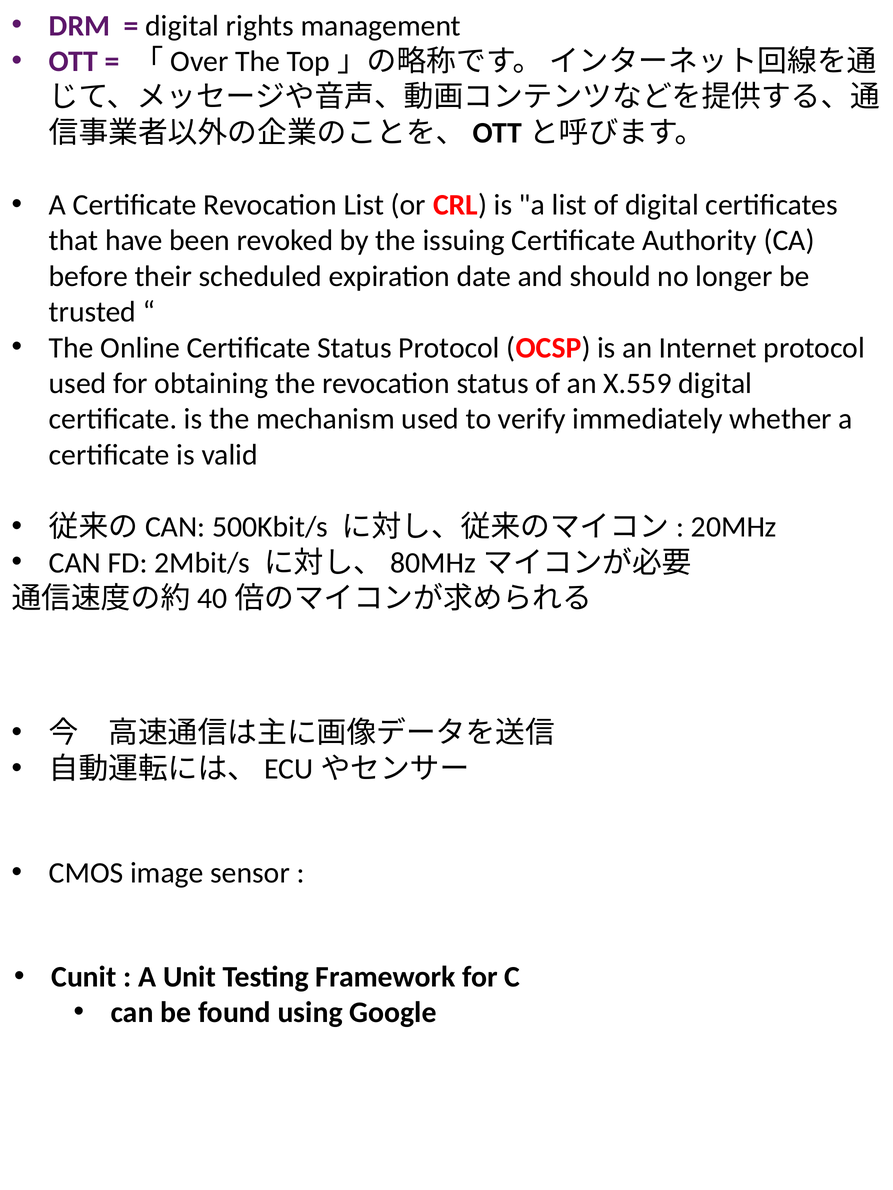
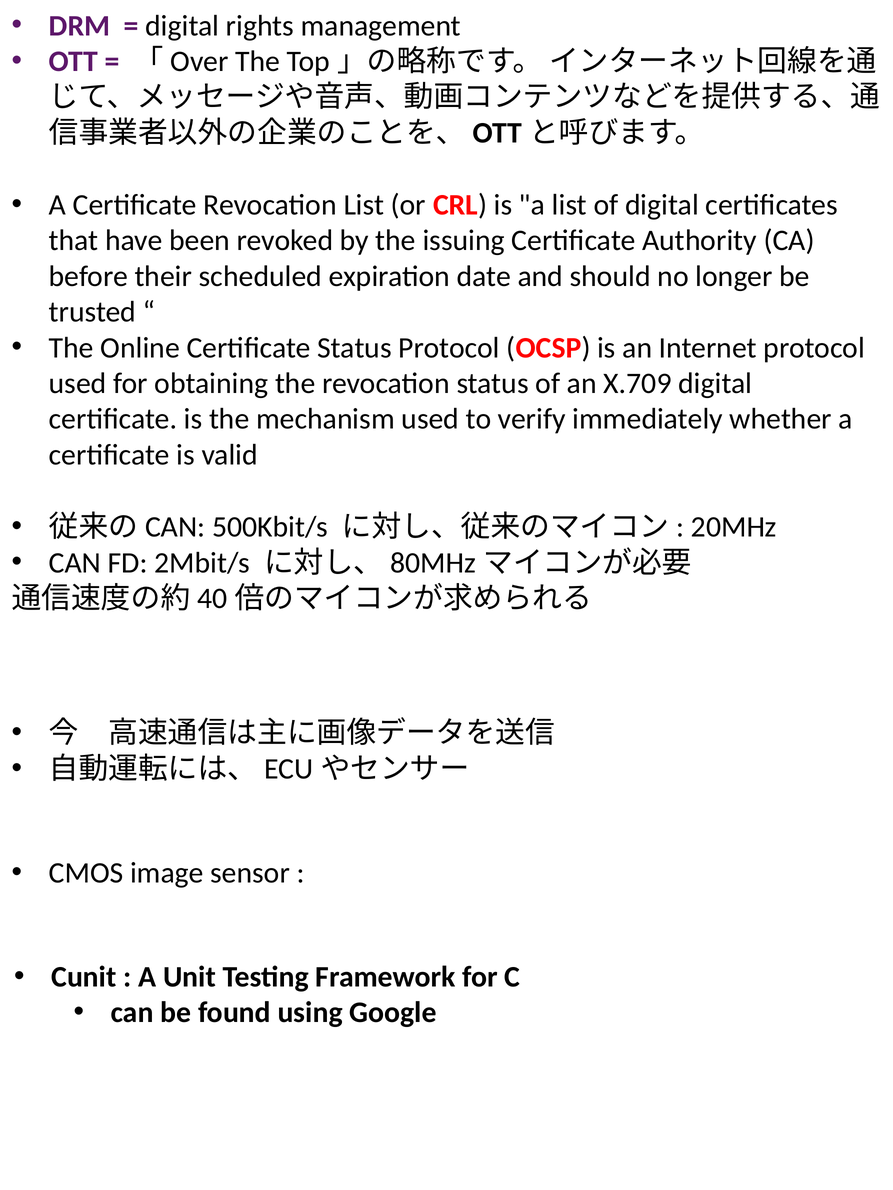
X.559: X.559 -> X.709 (638, 384)
